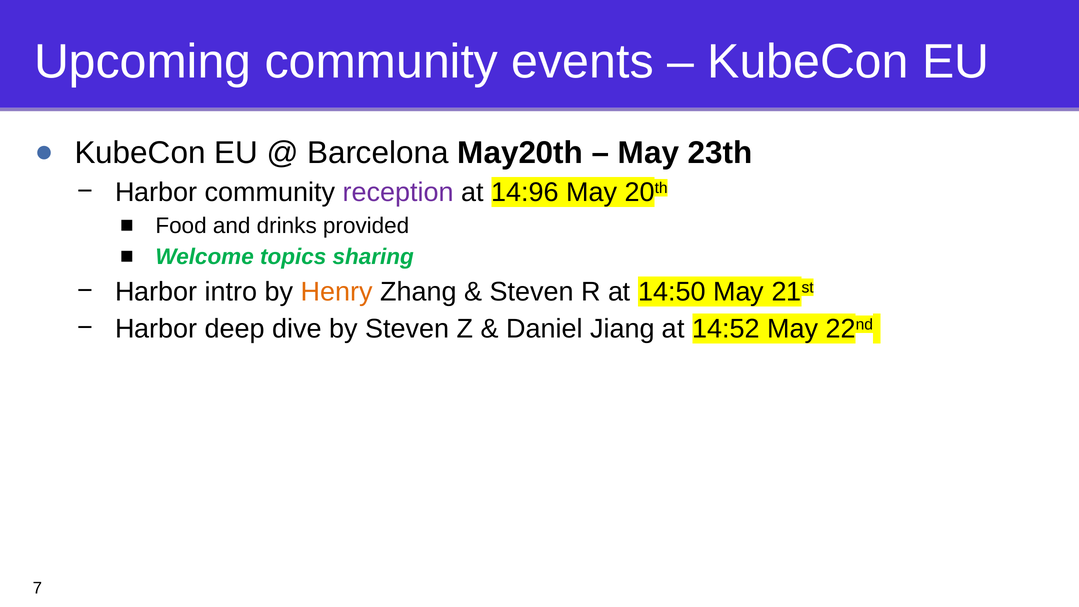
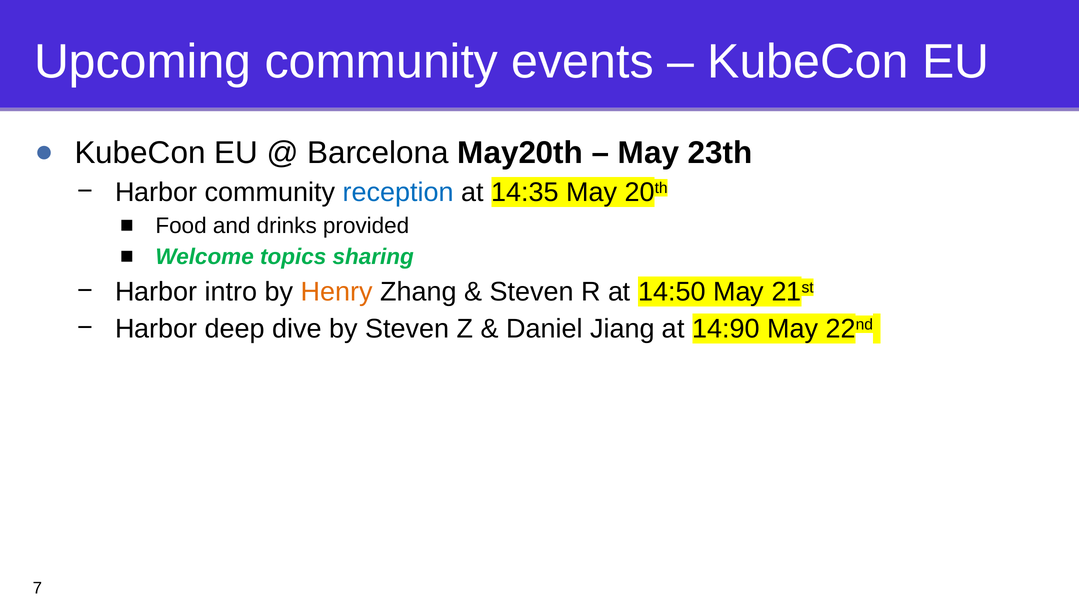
reception colour: purple -> blue (398, 192)
14:96: 14:96 -> 14:35 (525, 192)
14:52: 14:52 -> 14:90 (726, 329)
